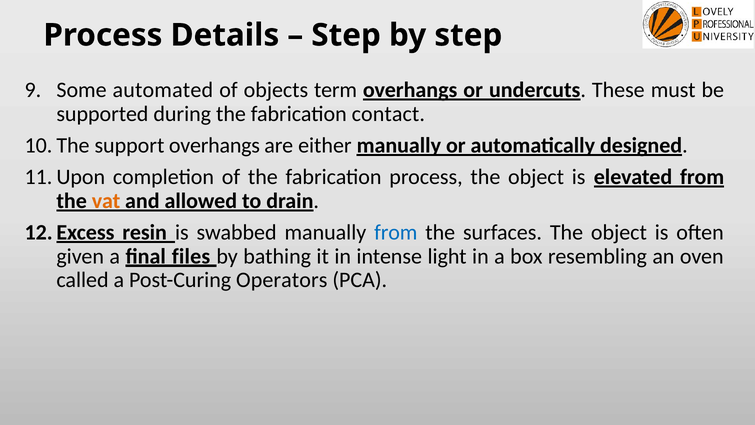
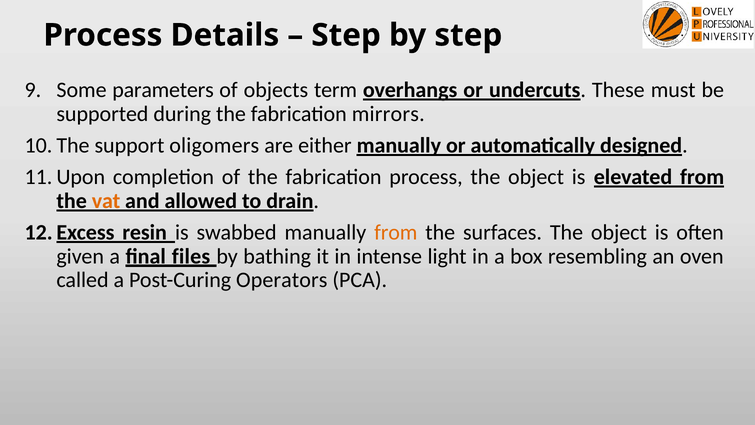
automated: automated -> parameters (163, 90)
contact: contact -> mirrors (388, 114)
support overhangs: overhangs -> oligomers (214, 145)
from colour: blue -> orange (396, 232)
